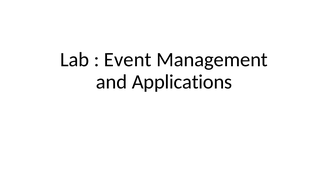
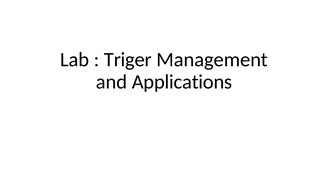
Event: Event -> Triger (128, 60)
